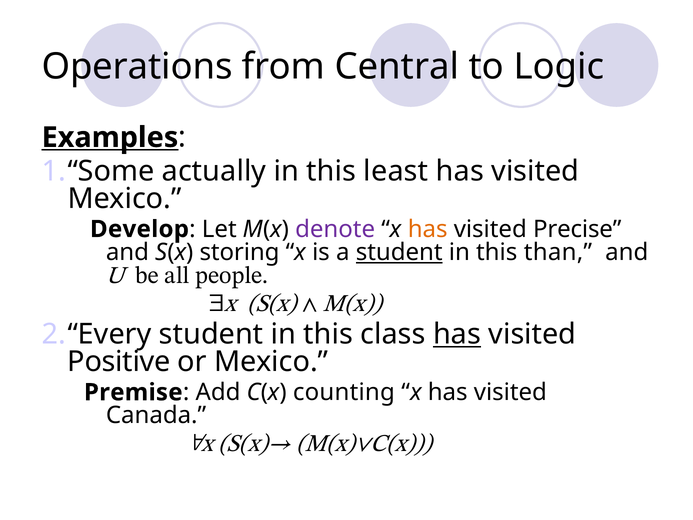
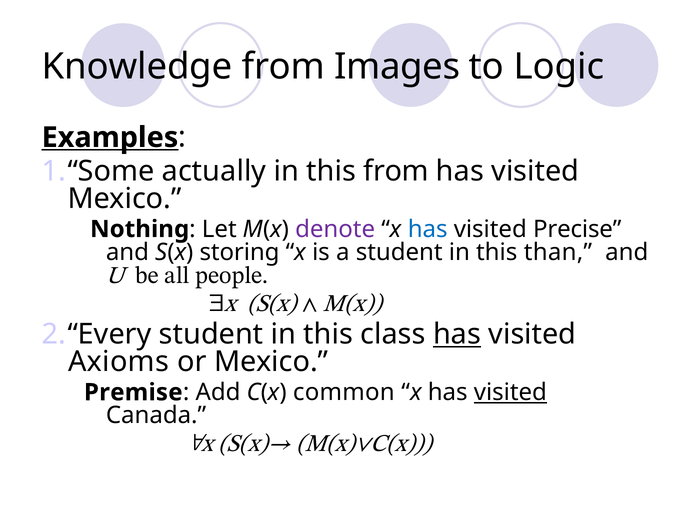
Operations: Operations -> Knowledge (137, 67)
Central: Central -> Images (397, 67)
this least: least -> from (396, 171)
Develop: Develop -> Nothing (140, 229)
has colour: orange -> blue (428, 229)
student underline: present -> none (399, 252)
Positive: Positive -> Axioms (119, 362)
counting: counting -> common (344, 392)
visited underline: none -> present (510, 392)
